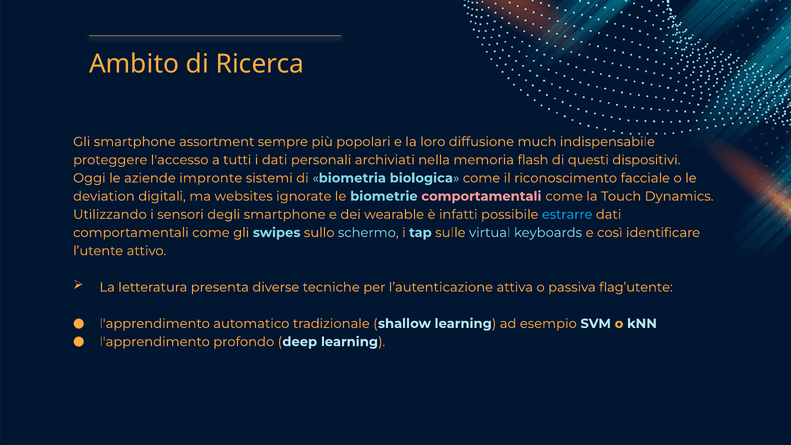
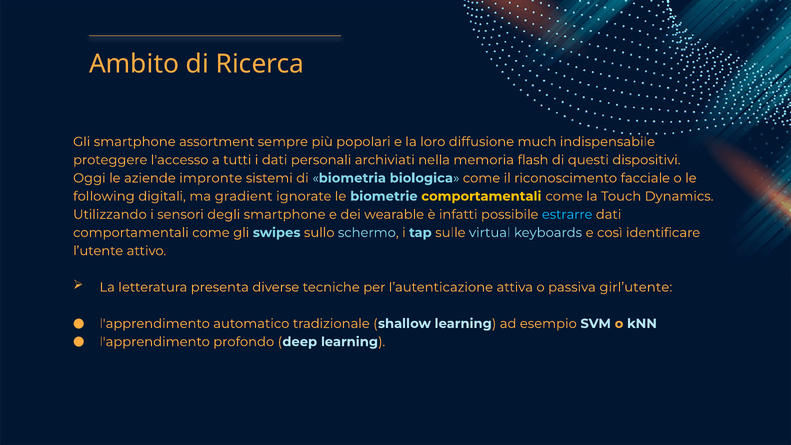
deviation: deviation -> following (104, 196)
websites: websites -> gradient (244, 196)
comportamentali colour: pink -> yellow (481, 196)
flag’utente: flag’utente -> girl’utente (636, 287)
